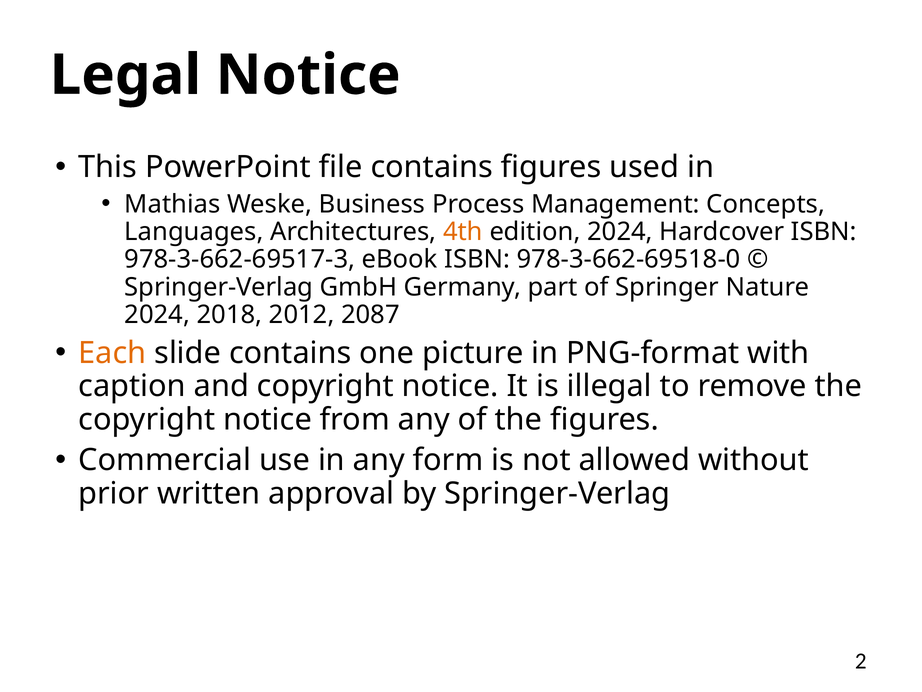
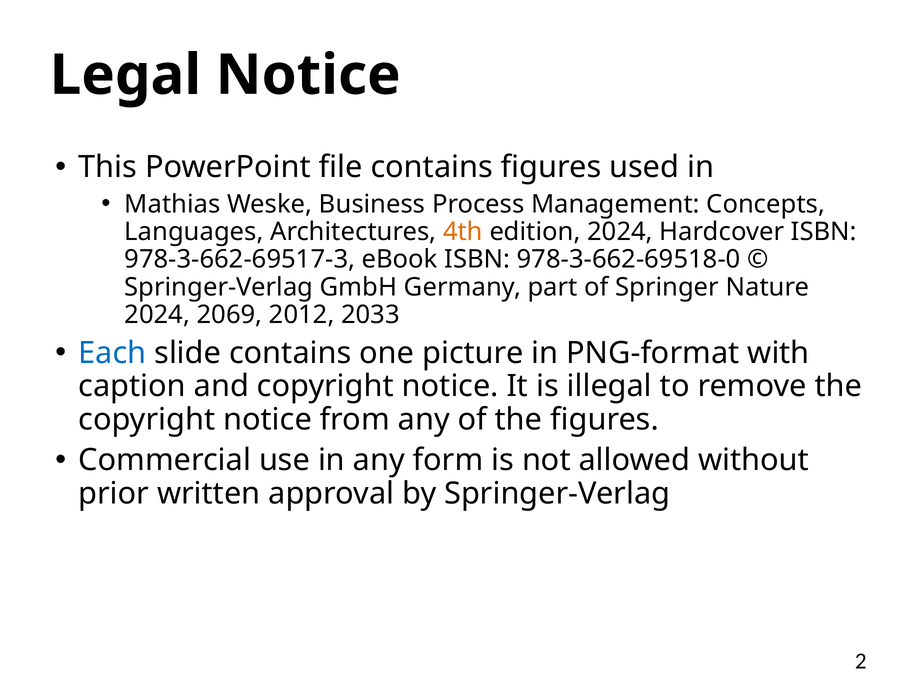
2018: 2018 -> 2069 (229, 315)
2087: 2087 -> 2033 (370, 315)
Each colour: orange -> blue (112, 353)
